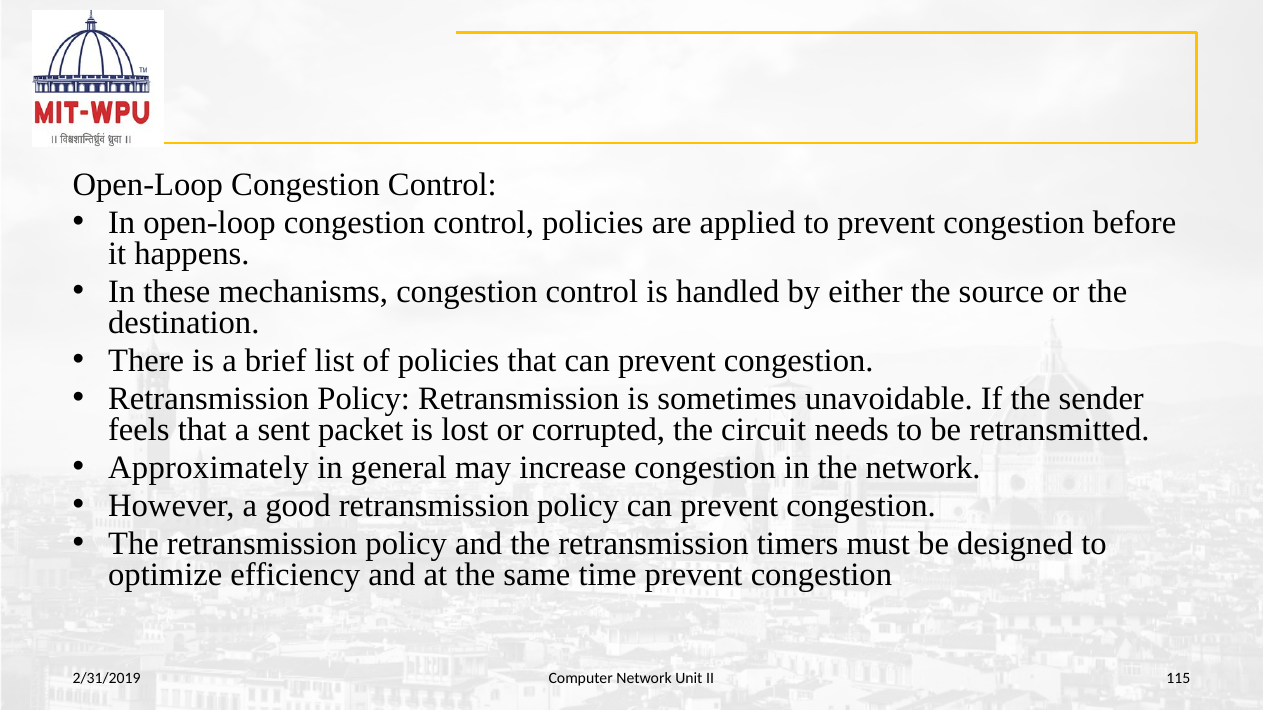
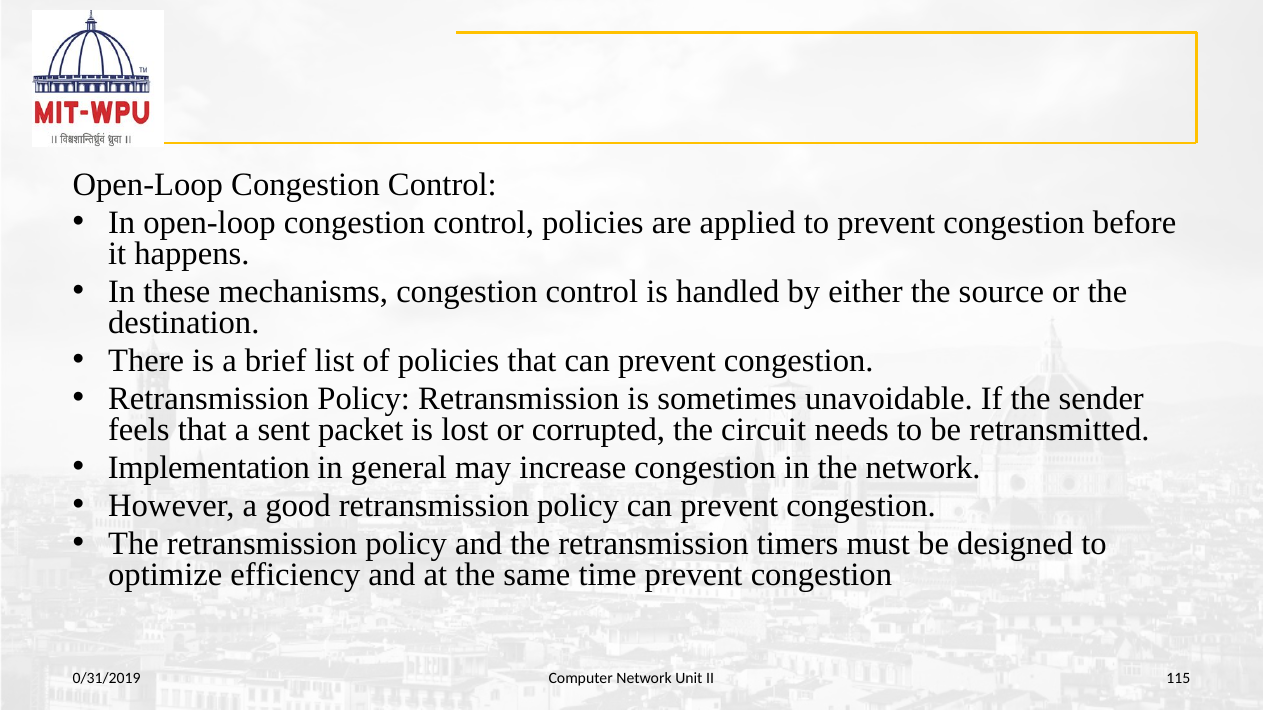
Approximately: Approximately -> Implementation (209, 468)
2/31/2019: 2/31/2019 -> 0/31/2019 (107, 678)
